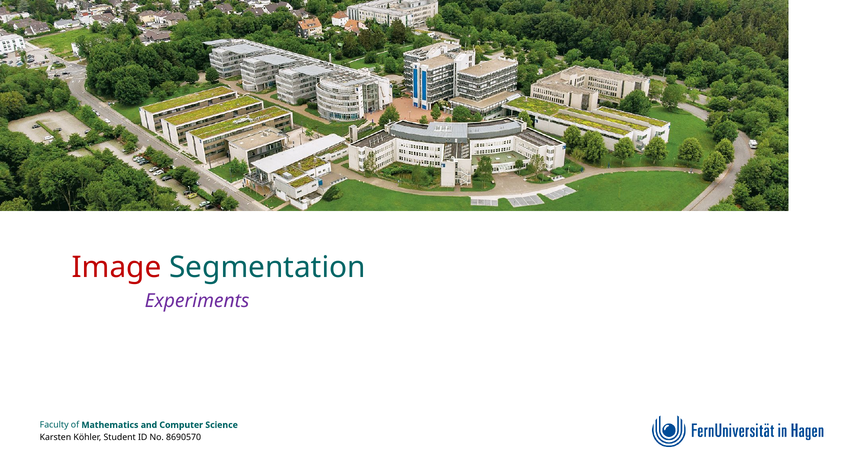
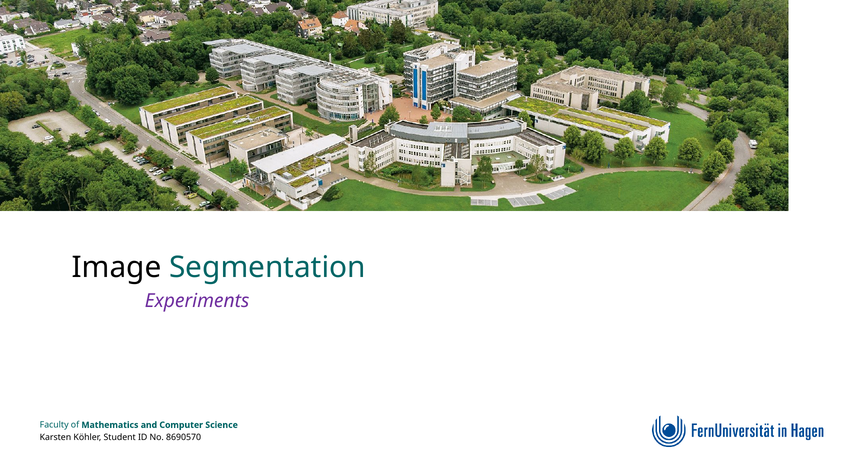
Image colour: red -> black (117, 267)
